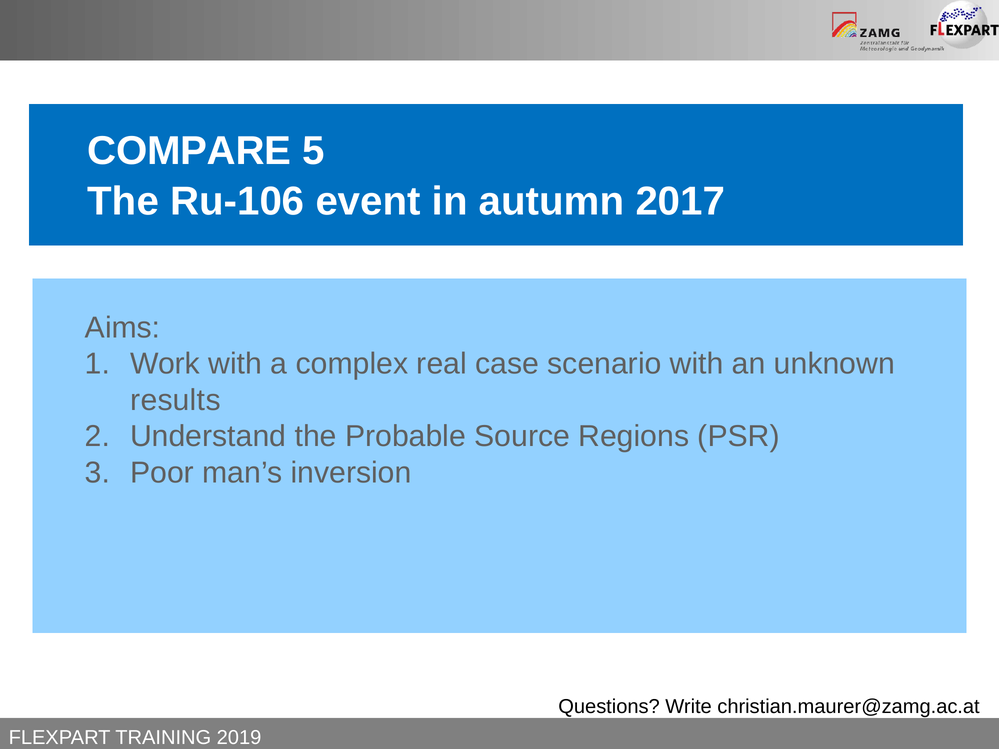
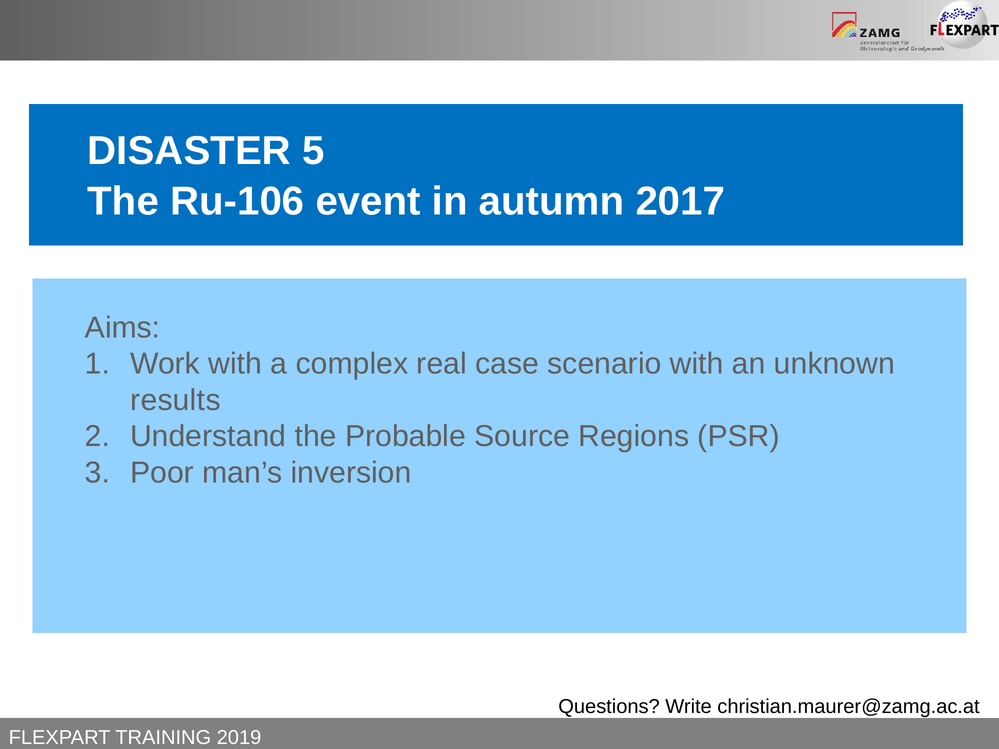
COMPARE: COMPARE -> DISASTER (189, 151)
